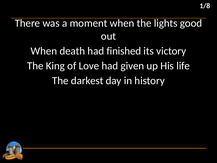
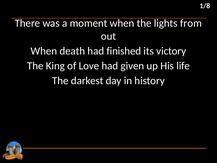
good: good -> from (191, 23)
